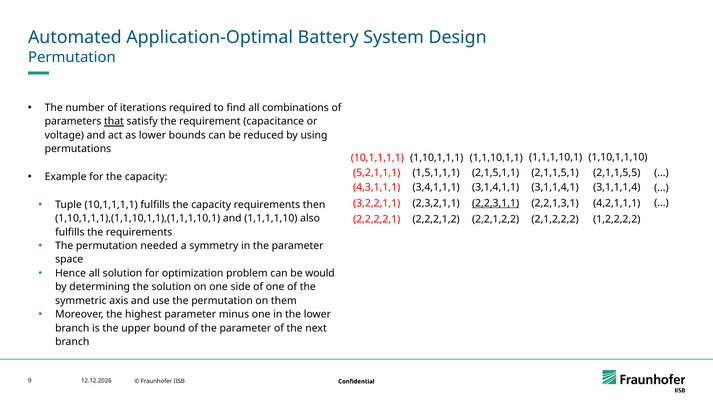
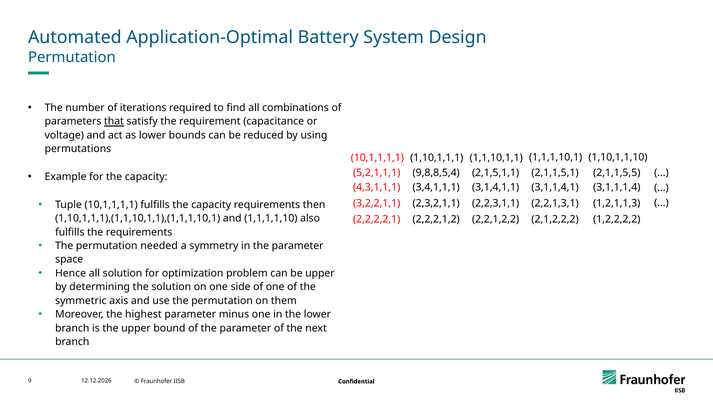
1,5,1,1,1: 1,5,1,1,1 -> 9,8,8,5,4 (436, 173)
2,2,3,1,1 underline: present -> none (496, 203)
4,2,1,1,1: 4,2,1,1,1 -> 1,2,1,1,3 (617, 203)
be would: would -> upper (320, 273)
